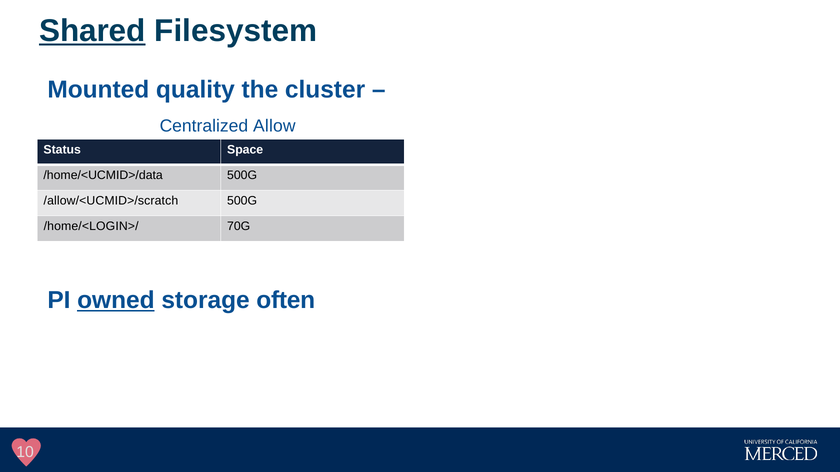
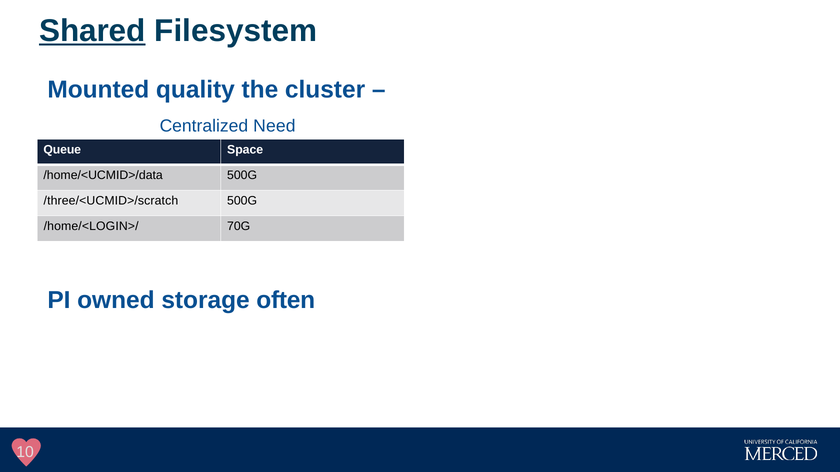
Allow: Allow -> Need (274, 126)
Status: Status -> Queue (62, 150)
/allow/<UCMID>/scratch: /allow/<UCMID>/scratch -> /three/<UCMID>/scratch (111, 201)
owned underline: present -> none (116, 301)
